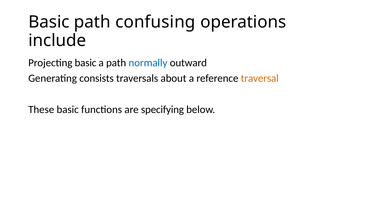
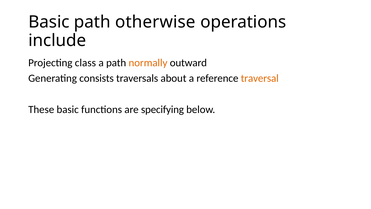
confusing: confusing -> otherwise (155, 22)
Projecting basic: basic -> class (85, 63)
normally colour: blue -> orange (148, 63)
